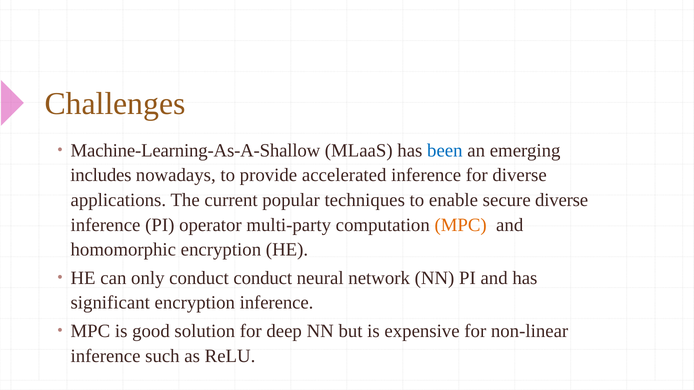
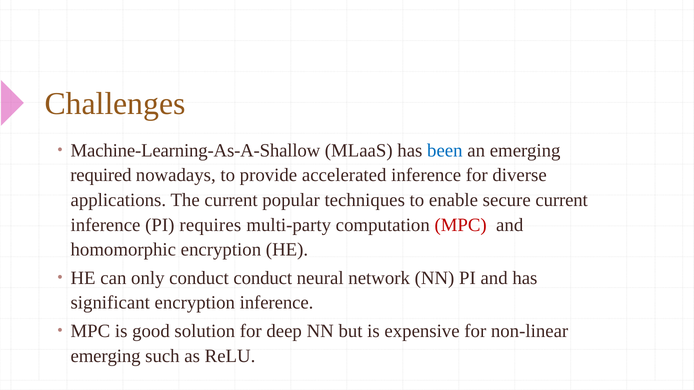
includes: includes -> required (101, 175)
secure diverse: diverse -> current (562, 200)
operator: operator -> requires (210, 225)
MPC colour: orange -> red (461, 225)
inference: inference -> emerging (106, 356)
